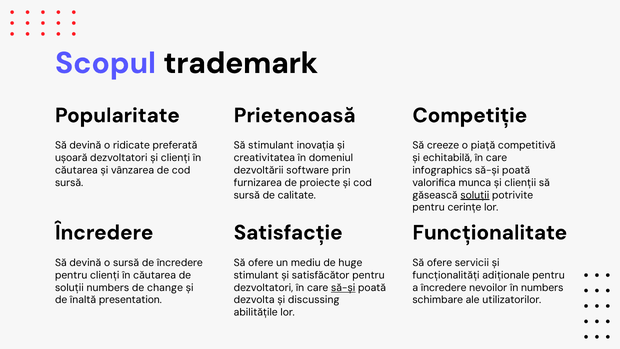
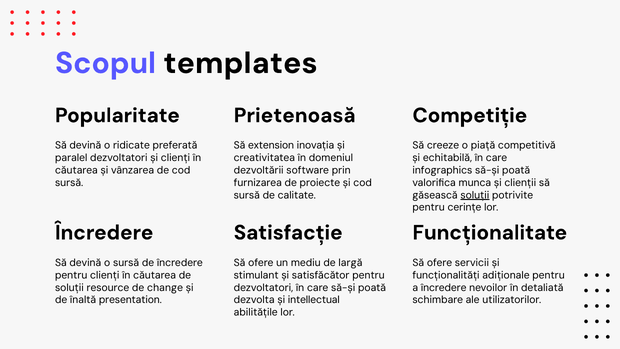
trademark: trademark -> templates (240, 63)
Să stimulant: stimulant -> extension (271, 145)
ușoară: ușoară -> paralel (71, 158)
huge: huge -> largă (350, 263)
soluții numbers: numbers -> resource (108, 287)
să-și underline: present -> none (343, 287)
în numbers: numbers -> detaliată (542, 287)
discussing: discussing -> intellectual (314, 300)
